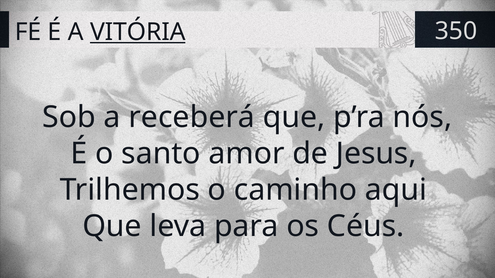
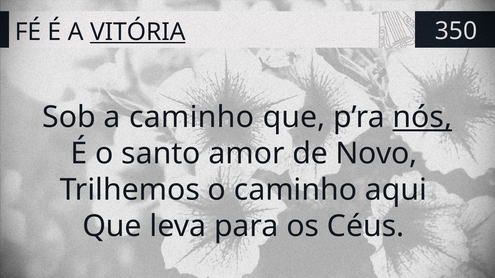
a receberá: receberá -> caminho (192, 118)
nós underline: none -> present (422, 118)
Jesus: Jesus -> Novo (376, 154)
